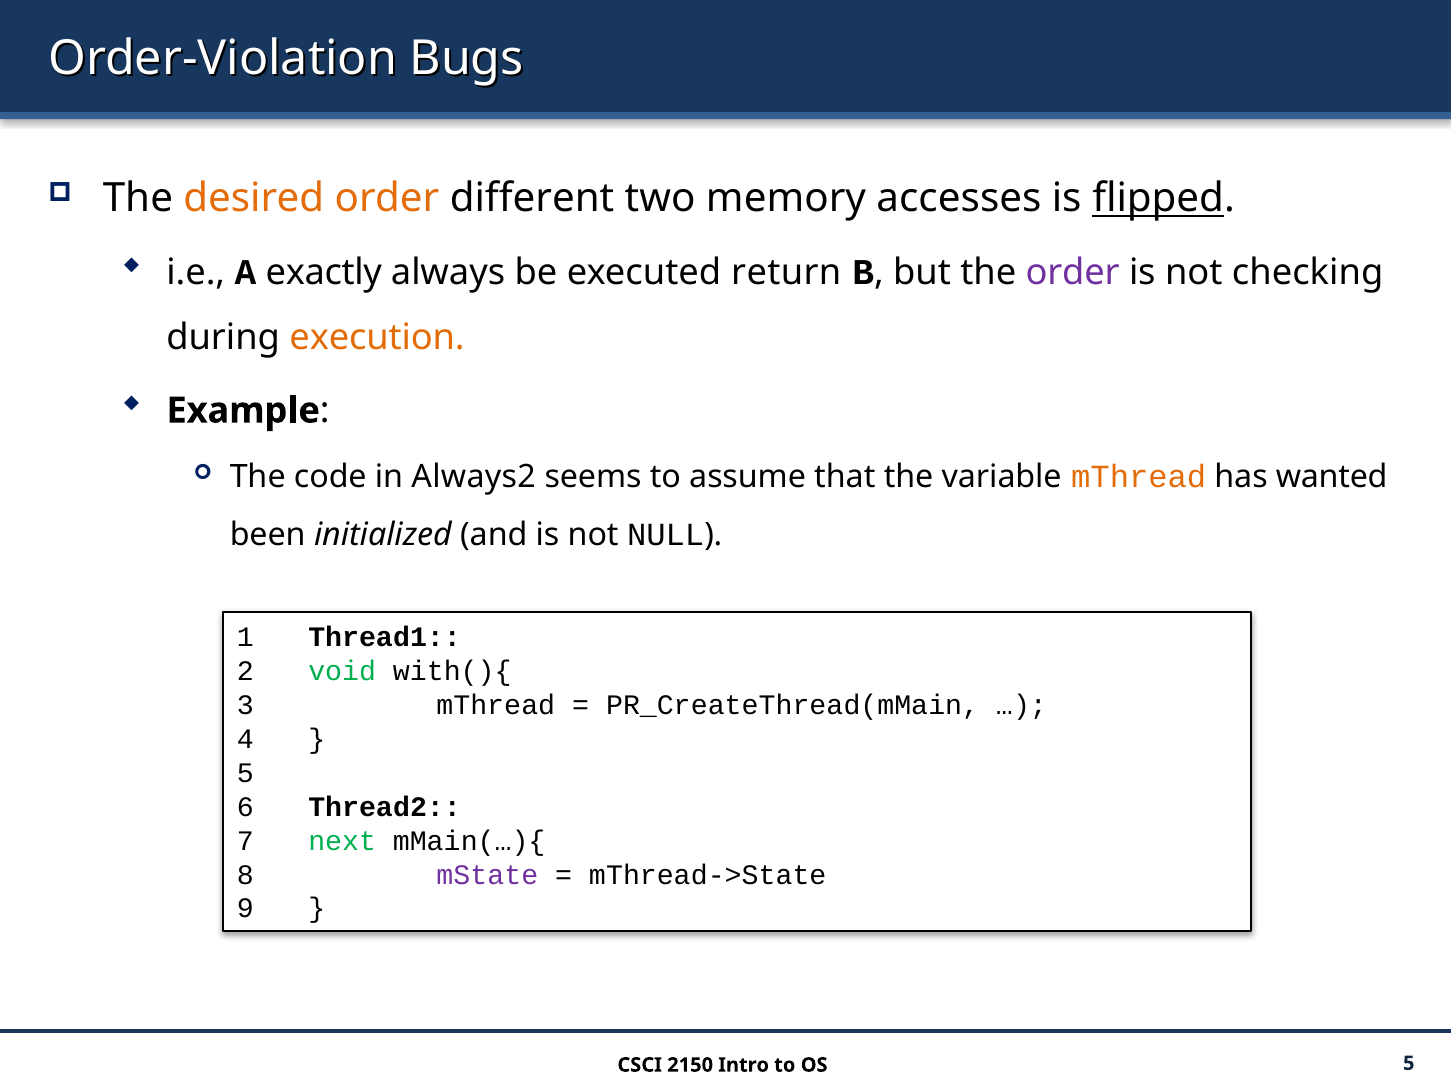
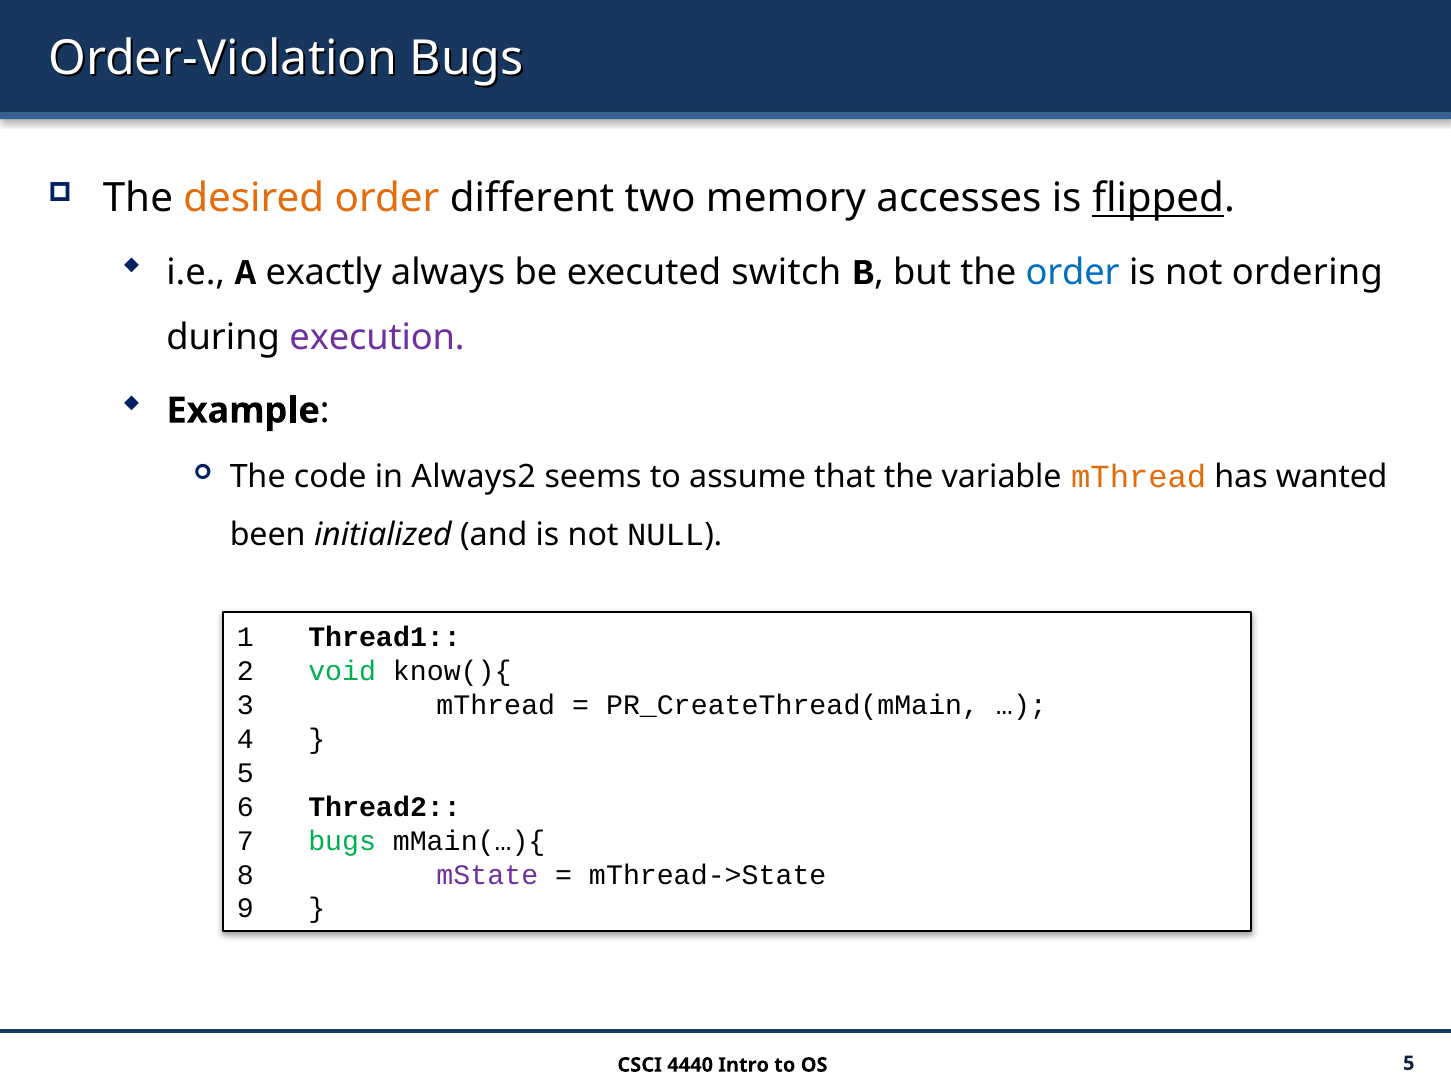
return: return -> switch (786, 273)
order colour: purple -> blue (1073, 273)
checking: checking -> ordering (1307, 273)
execution colour: orange -> purple (377, 338)
with(){: with(){ -> know(){ (452, 672)
next: next -> bugs (342, 841)
2150: 2150 -> 4440 (690, 1065)
